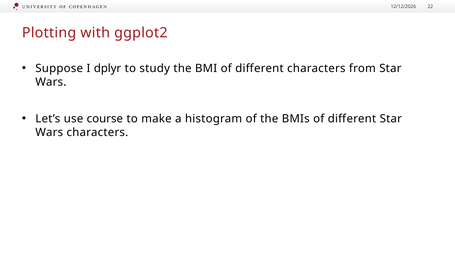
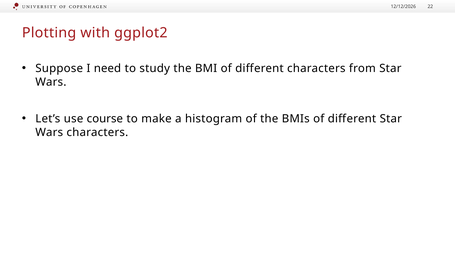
dplyr: dplyr -> need (107, 68)
